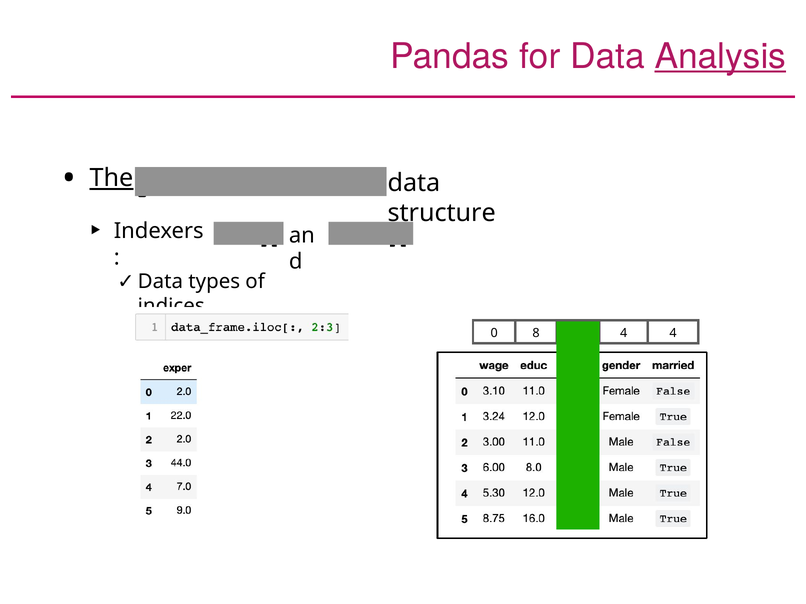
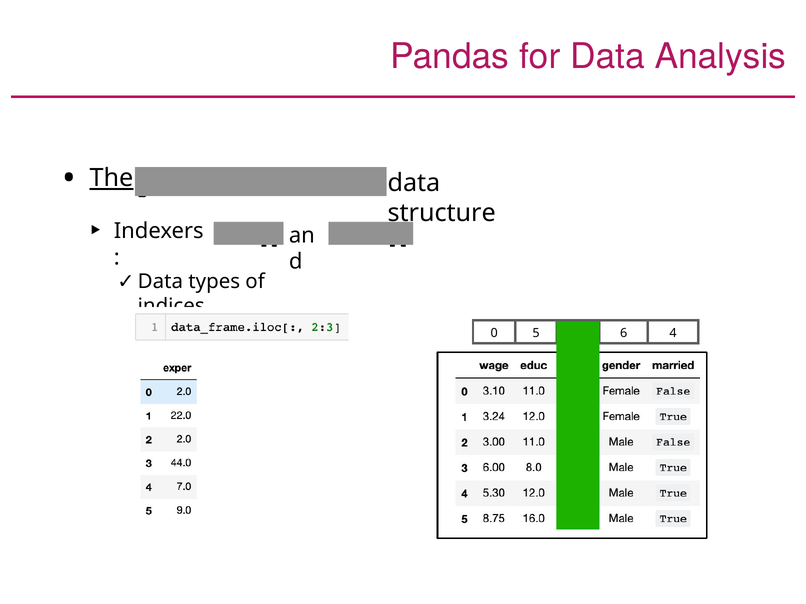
Analysis underline: present -> none (720, 56)
8: 8 -> 5 (536, 333)
4: 4 -> 6 (624, 333)
